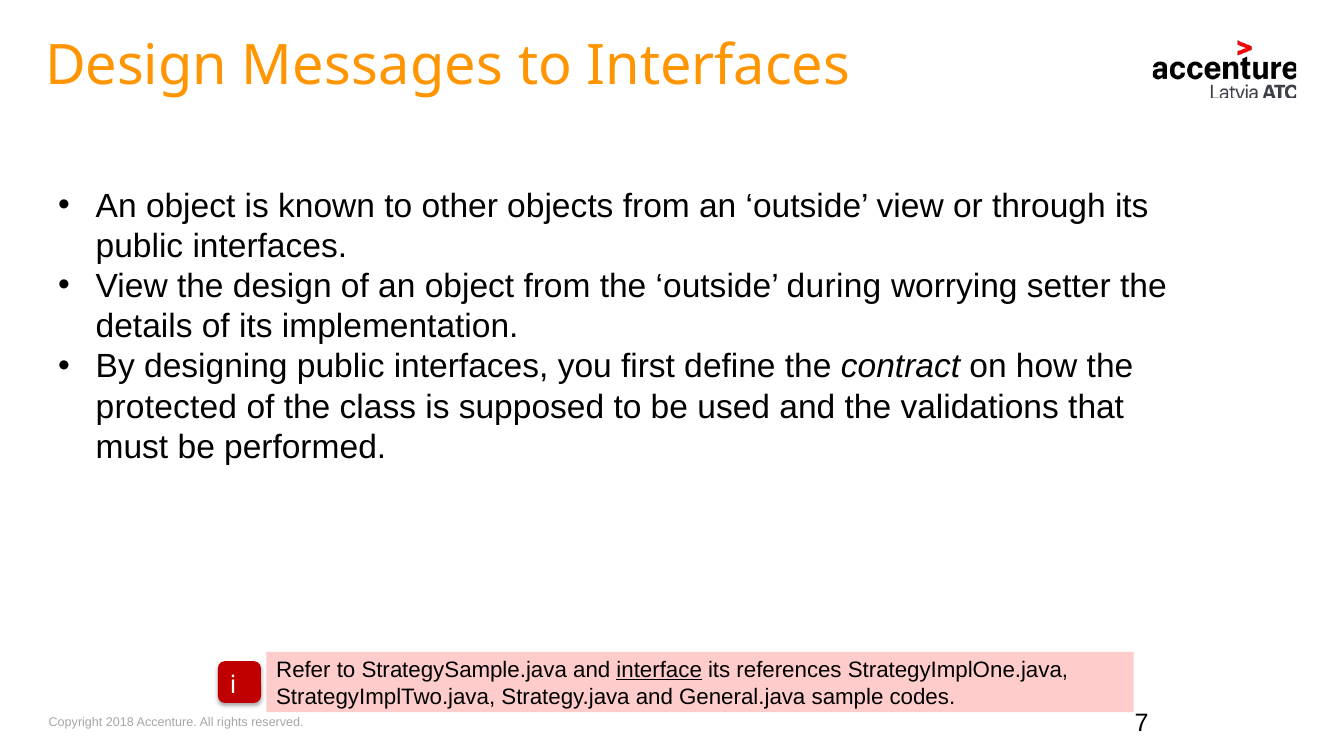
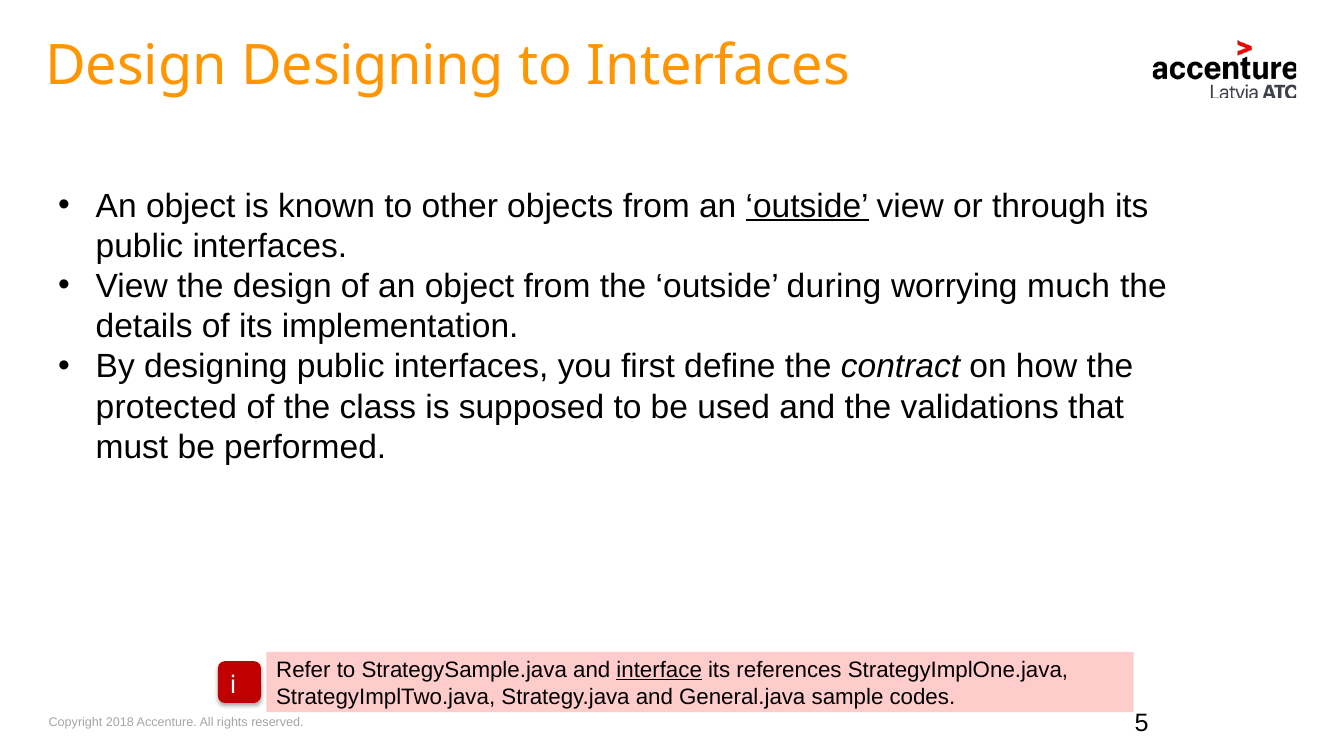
Design Messages: Messages -> Designing (373, 66)
outside underline: none -> present (807, 206)
setter: setter -> much (1069, 287)
7: 7 -> 5 (1142, 724)
